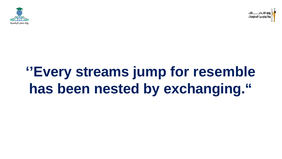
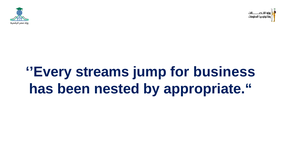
resemble: resemble -> business (224, 72)
exchanging.“: exchanging.“ -> appropriate.“ (208, 89)
